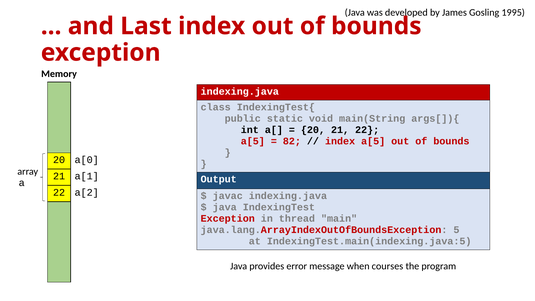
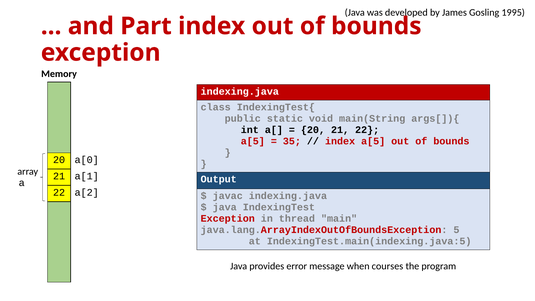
Last: Last -> Part (146, 26)
82: 82 -> 35 (292, 141)
